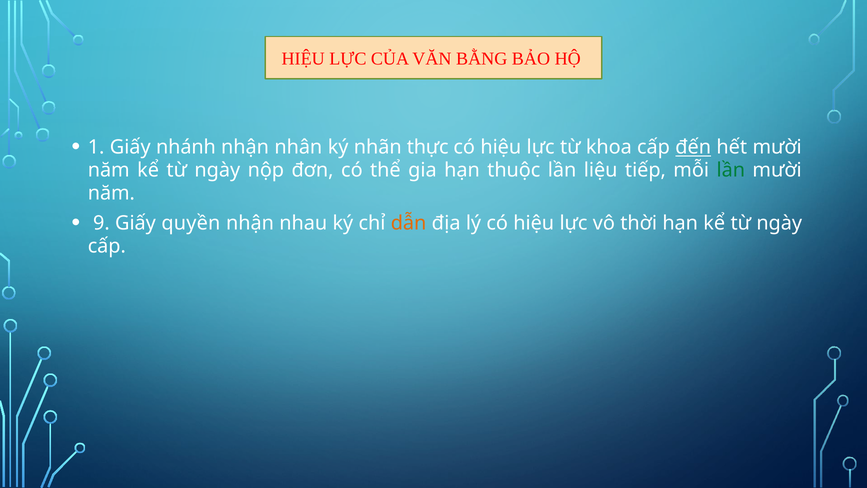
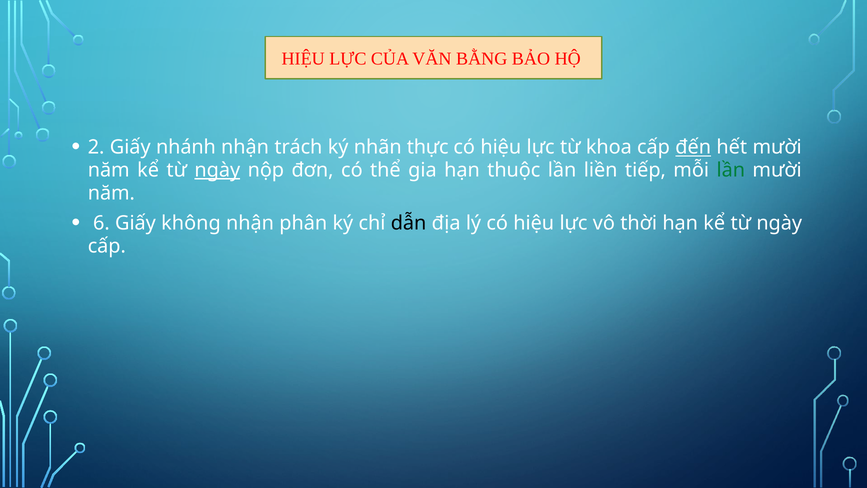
1: 1 -> 2 (96, 147)
nhân: nhân -> trách (298, 147)
ngày underline: none -> present (217, 170)
liệu: liệu -> liền (601, 170)
9: 9 -> 6 (101, 223)
quyền: quyền -> không (191, 223)
nhau: nhau -> phân (303, 223)
dẫn colour: orange -> black (409, 223)
